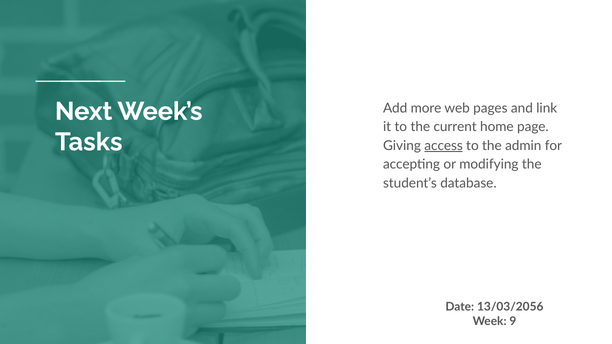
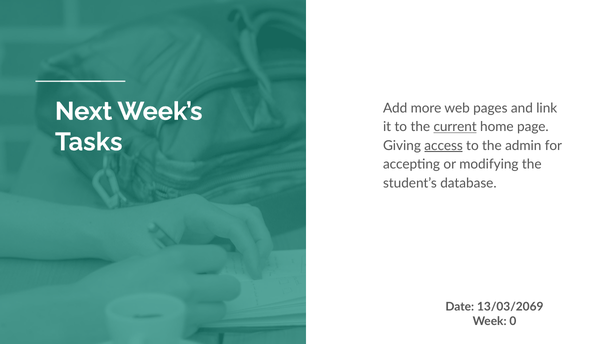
current underline: none -> present (455, 127)
13/03/2056: 13/03/2056 -> 13/03/2069 (510, 307)
9: 9 -> 0 (513, 321)
